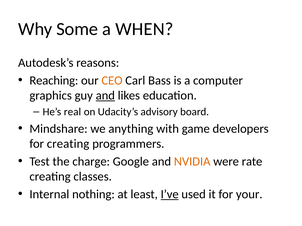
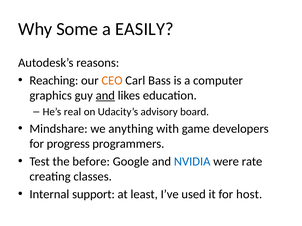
WHEN: WHEN -> EASILY (144, 29)
for creating: creating -> progress (68, 144)
charge: charge -> before (91, 162)
NVIDIA colour: orange -> blue (192, 162)
nothing: nothing -> support (93, 195)
I’ve underline: present -> none (170, 195)
your: your -> host (249, 195)
